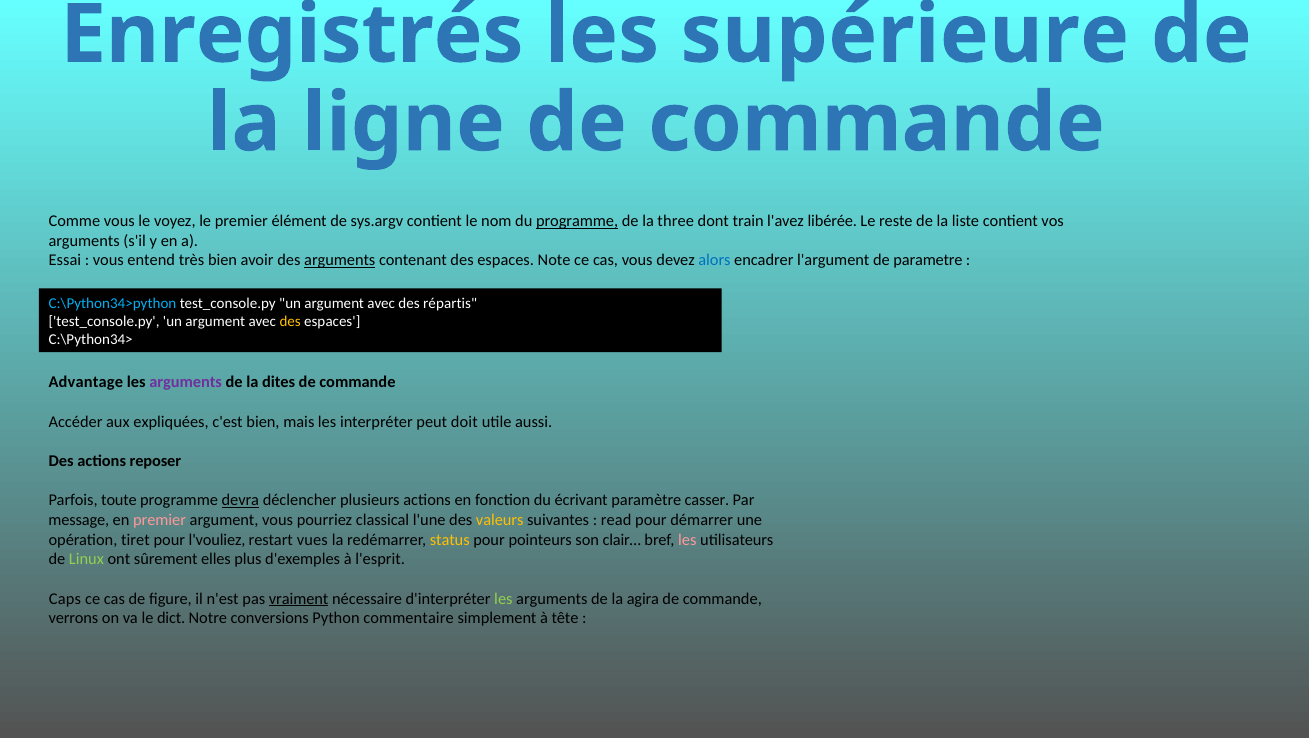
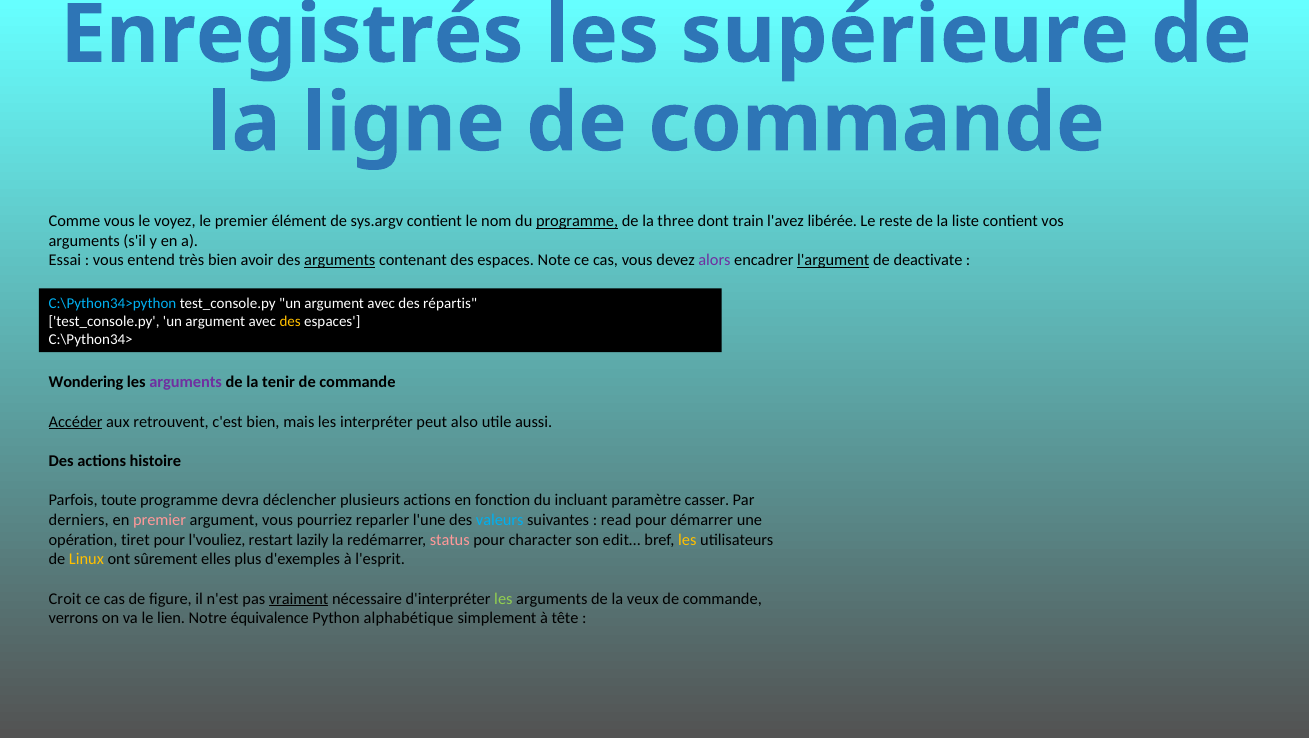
alors colour: blue -> purple (714, 260)
l'argument underline: none -> present (833, 260)
parametre: parametre -> deactivate (928, 260)
Advantage: Advantage -> Wondering (86, 382)
dites: dites -> tenir (279, 382)
Accéder underline: none -> present (76, 422)
expliquées: expliquées -> retrouvent (171, 422)
doit: doit -> also (464, 422)
reposer: reposer -> histoire (155, 461)
devra underline: present -> none (240, 500)
écrivant: écrivant -> incluant (581, 500)
message: message -> derniers (79, 520)
classical: classical -> reparler (383, 520)
valeurs colour: yellow -> light blue (500, 520)
vues: vues -> lazily (312, 540)
status colour: yellow -> pink (450, 540)
pointeurs: pointeurs -> character (540, 540)
clair…: clair… -> edit… (622, 540)
les colour: pink -> yellow (687, 540)
Linux colour: light green -> yellow (86, 559)
Caps: Caps -> Croit (65, 599)
agira: agira -> veux (643, 599)
dict: dict -> lien (171, 618)
conversions: conversions -> équivalence (270, 618)
commentaire: commentaire -> alphabétique (409, 618)
